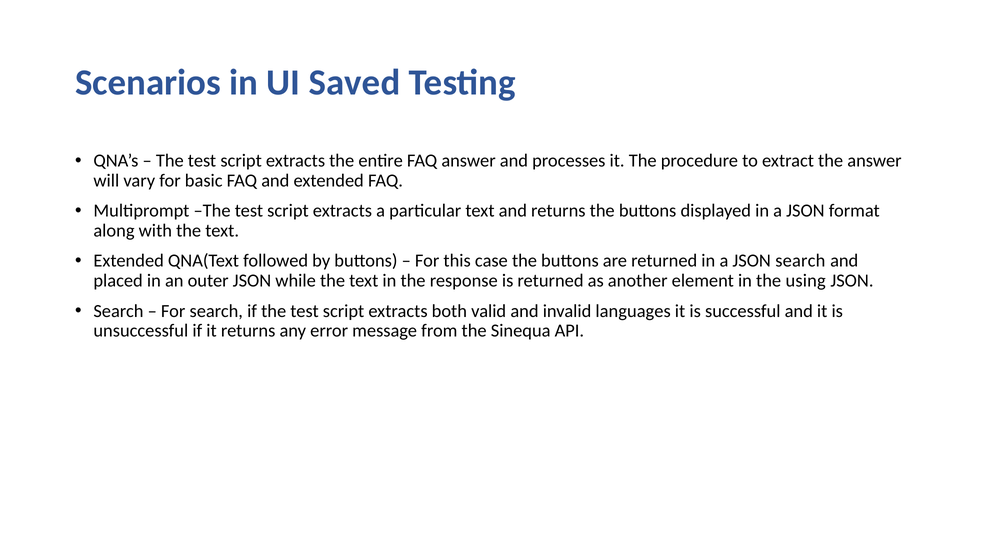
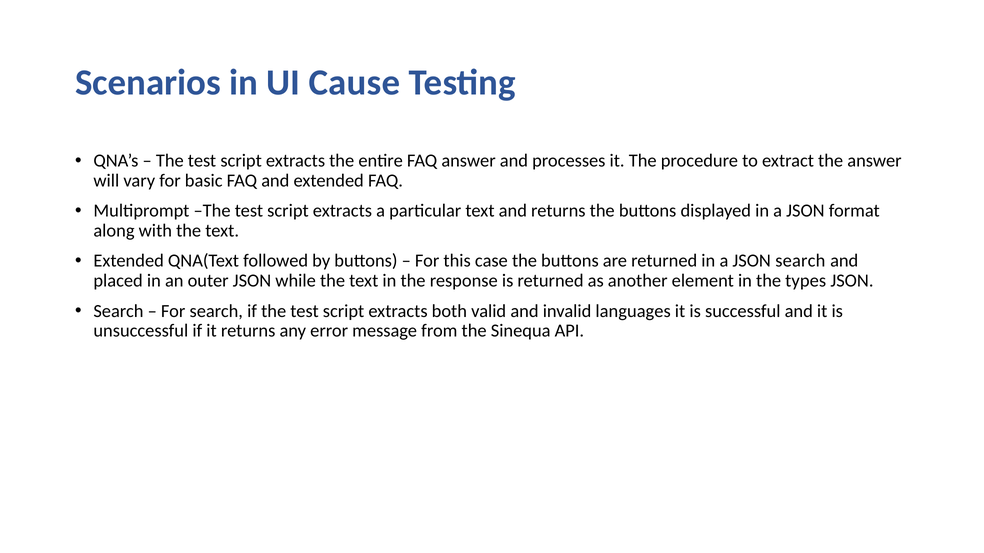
Saved: Saved -> Cause (354, 83)
using: using -> types (806, 281)
